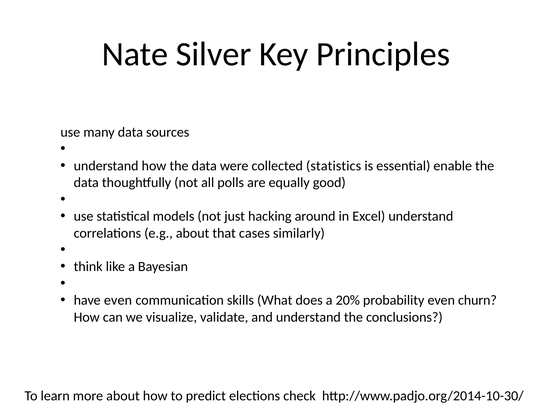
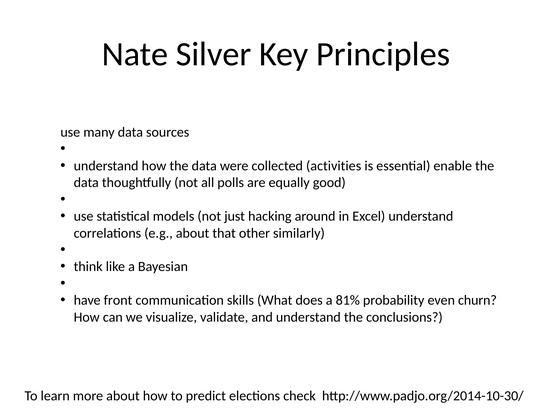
statistics: statistics -> activities (334, 166)
cases: cases -> other (254, 233)
have even: even -> front (118, 300)
20%: 20% -> 81% (348, 300)
